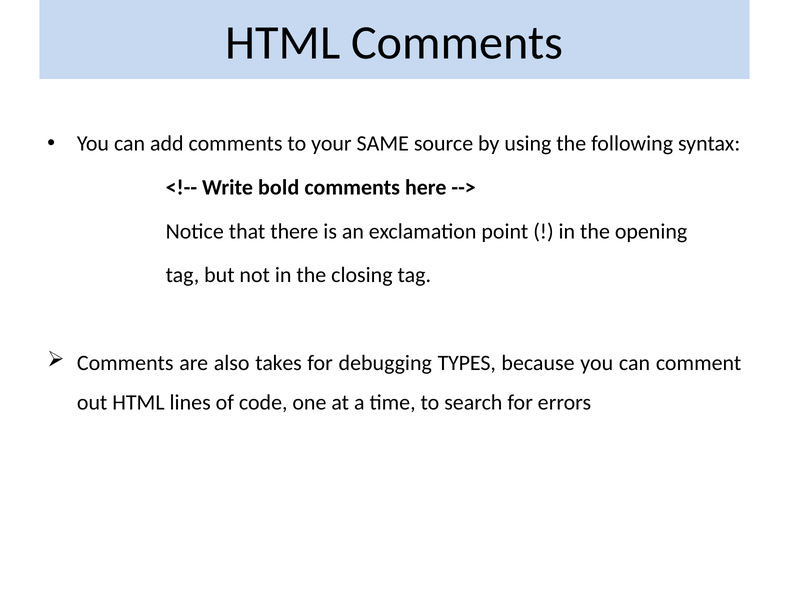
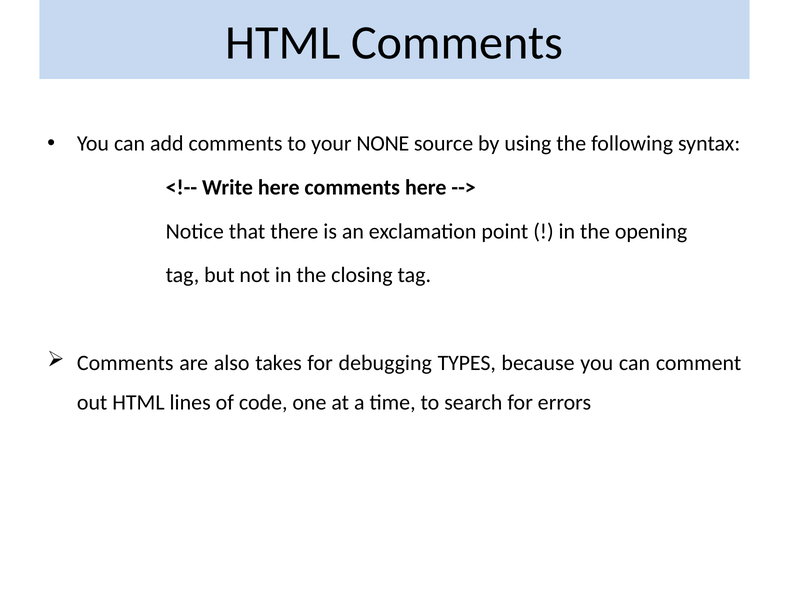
SAME: SAME -> NONE (383, 144)
Write bold: bold -> here (279, 187)
